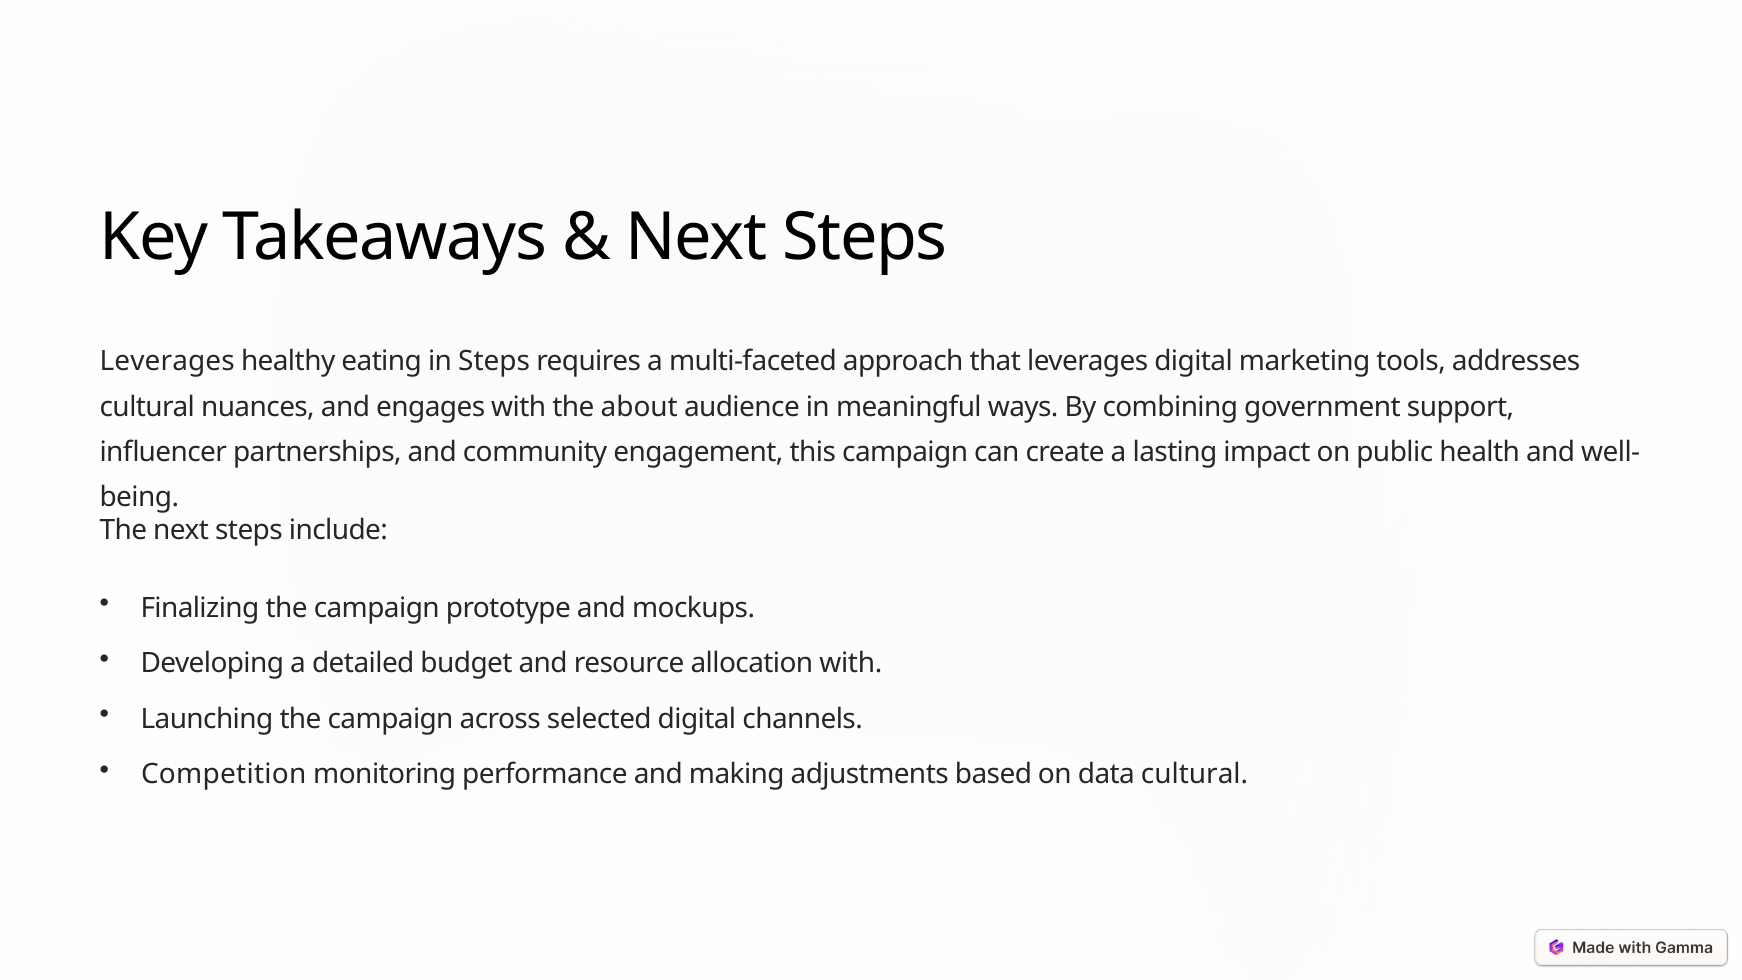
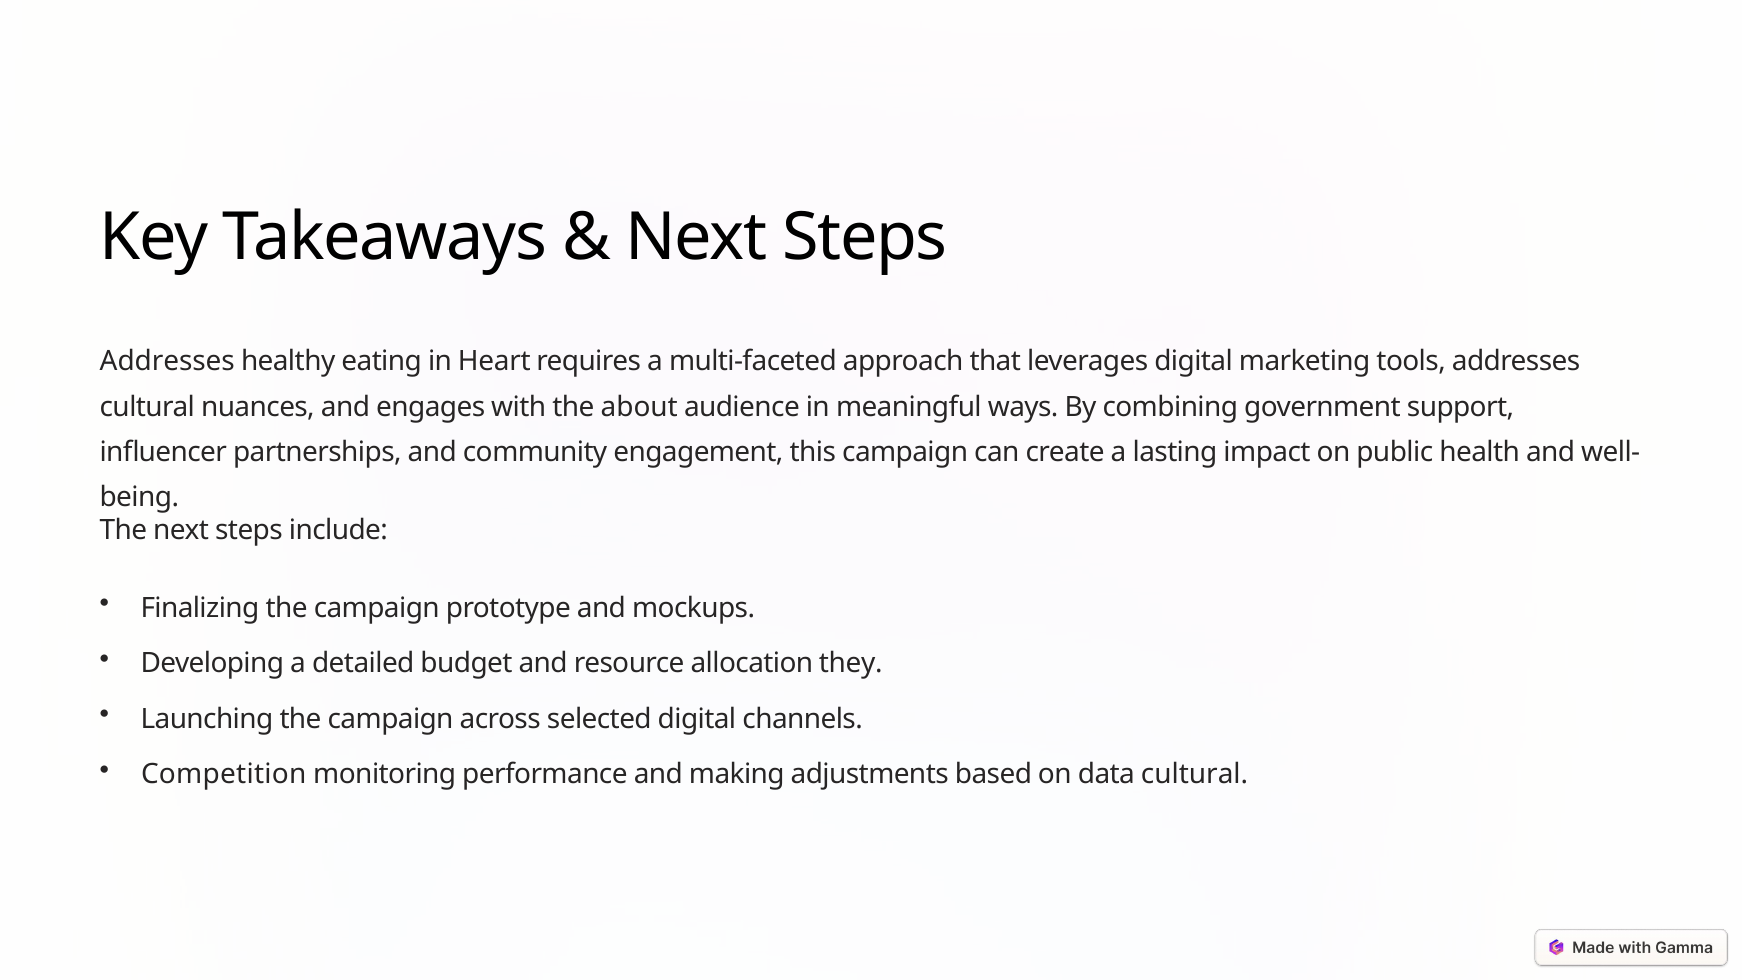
Leverages: Leverages -> Addresses (167, 361)
in Steps: Steps -> Heart (494, 361)
allocation with: with -> they (851, 663)
